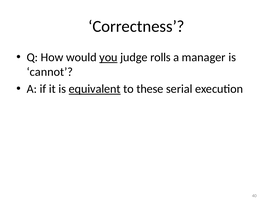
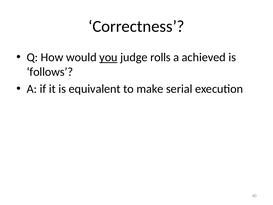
manager: manager -> achieved (204, 57)
cannot: cannot -> follows (50, 72)
equivalent underline: present -> none (95, 89)
these: these -> make (150, 89)
